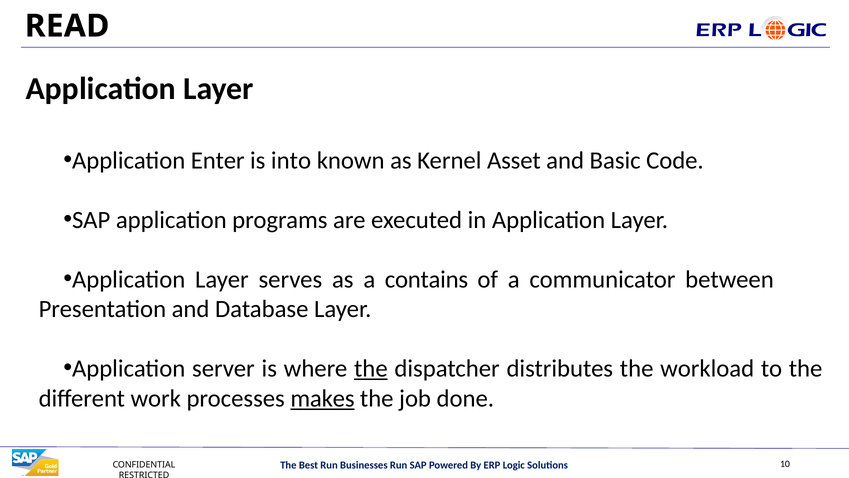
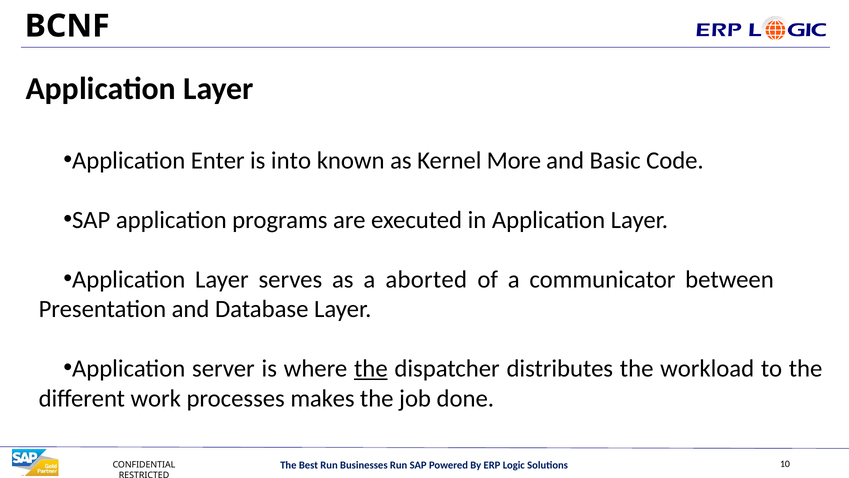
READ: READ -> BCNF (67, 26)
Asset: Asset -> More (514, 160)
contains: contains -> aborted (426, 279)
makes underline: present -> none (322, 398)
